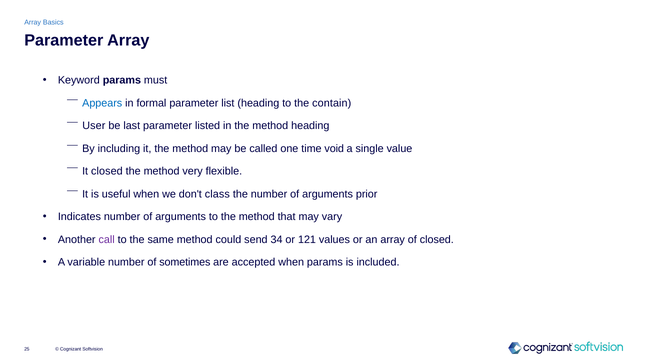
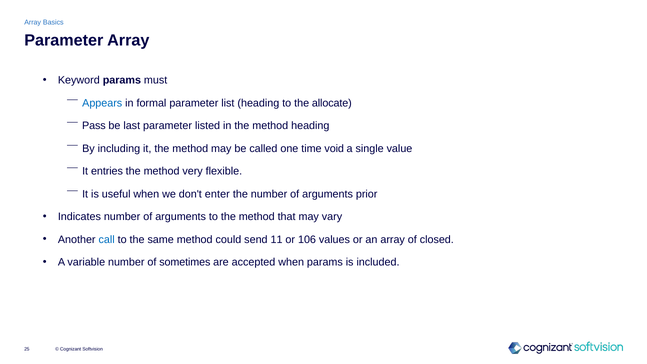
contain: contain -> allocate (332, 103)
User: User -> Pass (94, 126)
It closed: closed -> entries (107, 171)
class: class -> enter (217, 194)
call colour: purple -> blue (107, 240)
34: 34 -> 11 (277, 240)
121: 121 -> 106 (307, 240)
